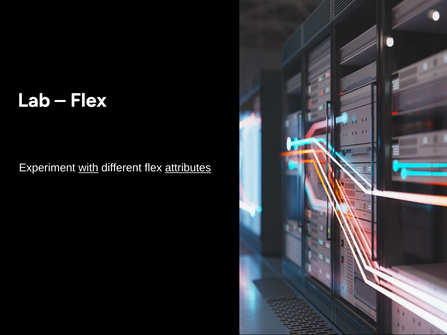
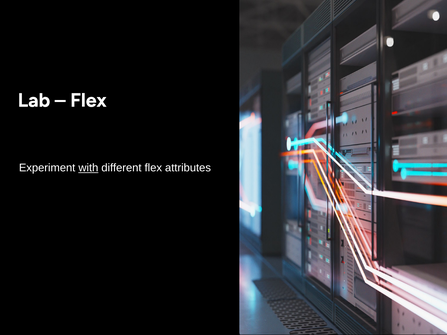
attributes underline: present -> none (188, 168)
